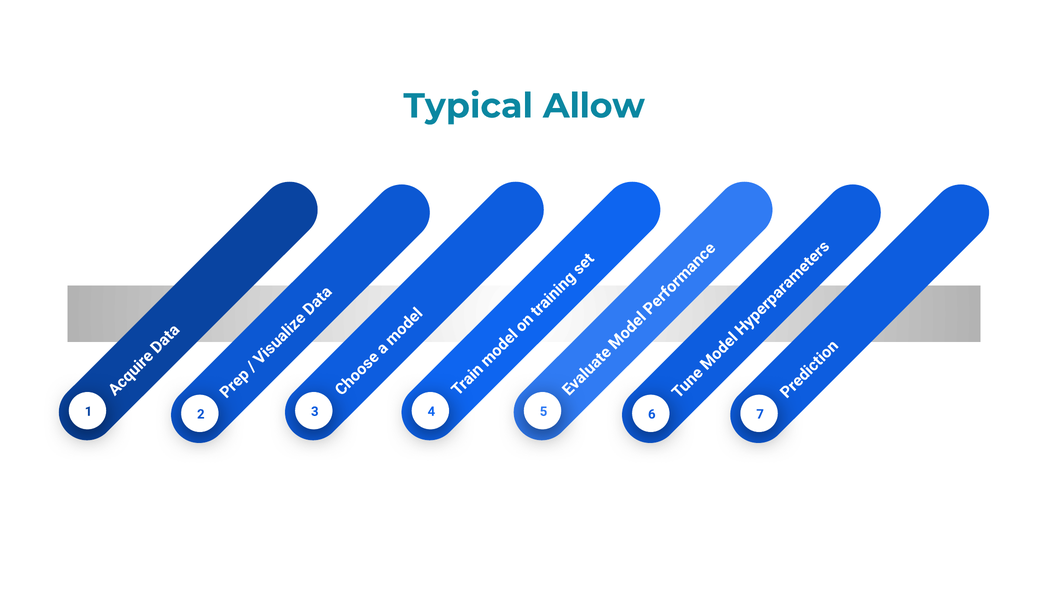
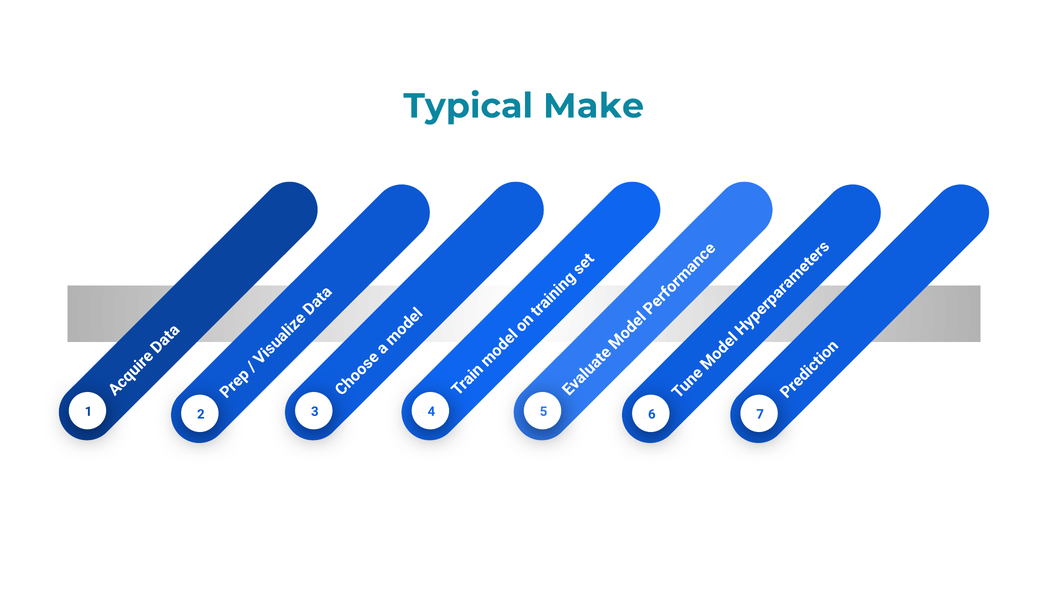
Allow: Allow -> Make (594, 106)
